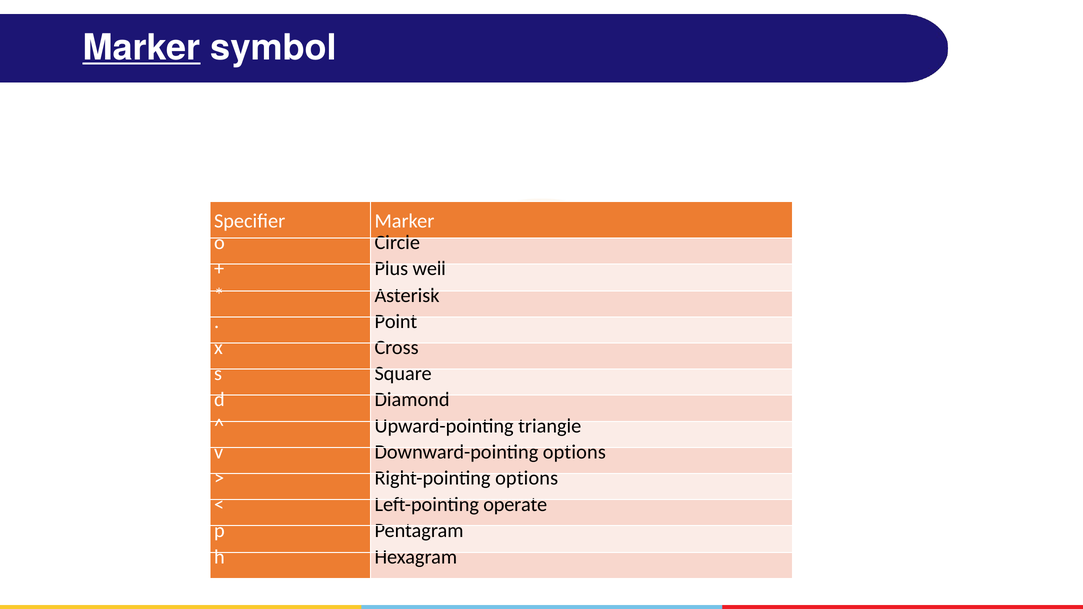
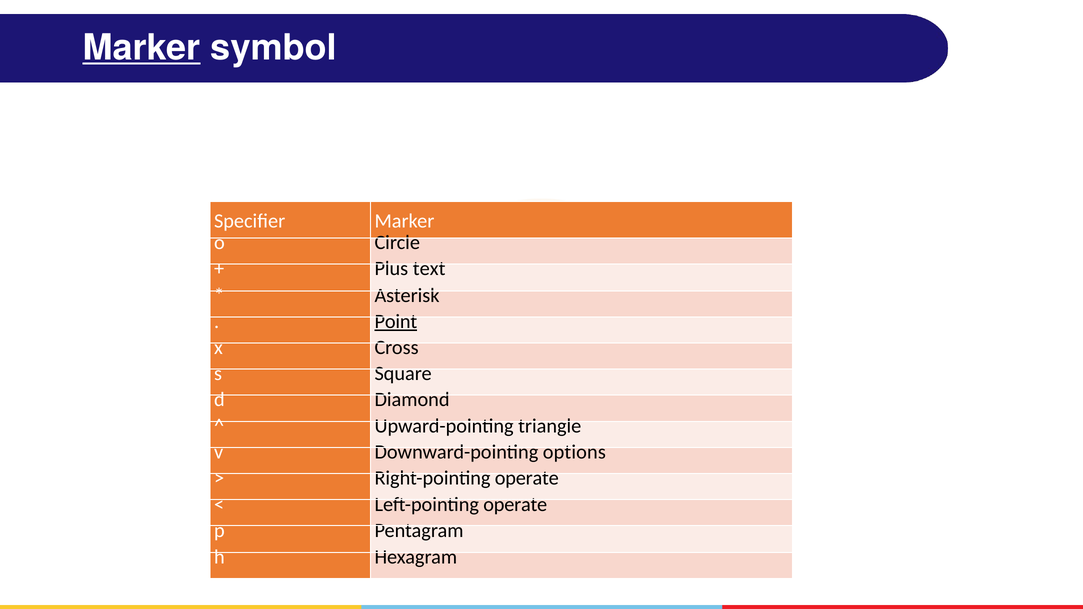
well: well -> text (429, 269)
Point underline: none -> present (396, 322)
Right-pointing options: options -> operate (527, 478)
